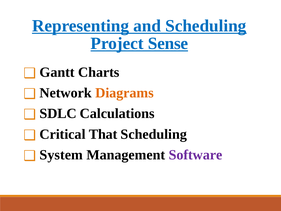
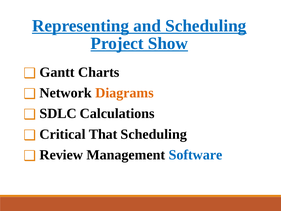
Sense: Sense -> Show (168, 43)
System: System -> Review (61, 155)
Software colour: purple -> blue (196, 155)
